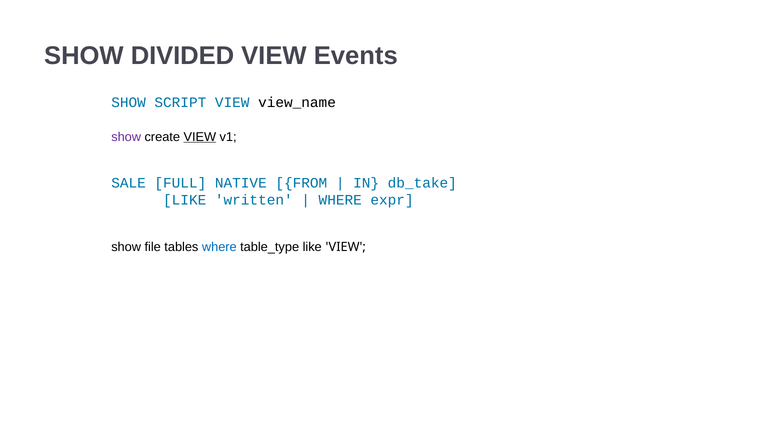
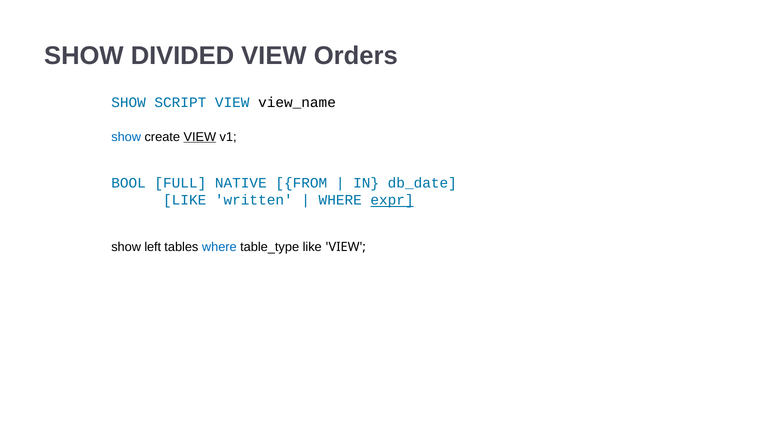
Events: Events -> Orders (356, 56)
show colour: purple -> blue (126, 137)
SALE: SALE -> BOOL (129, 183)
db_take: db_take -> db_date (422, 183)
expr underline: none -> present (392, 200)
file: file -> left (153, 247)
